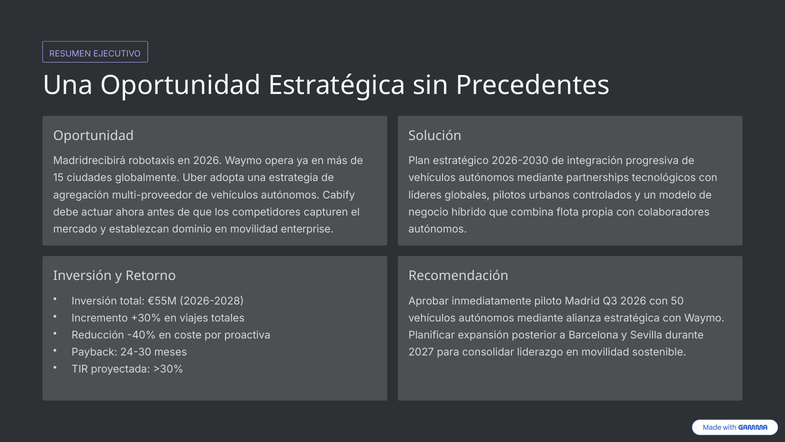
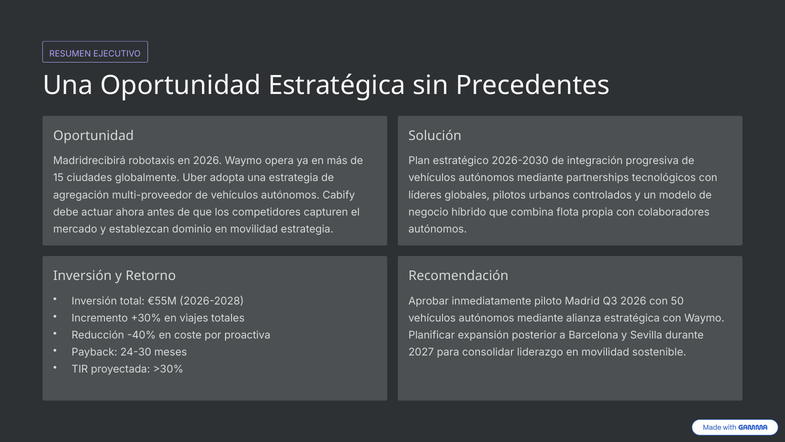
movilidad enterprise: enterprise -> estrategia (307, 229)
